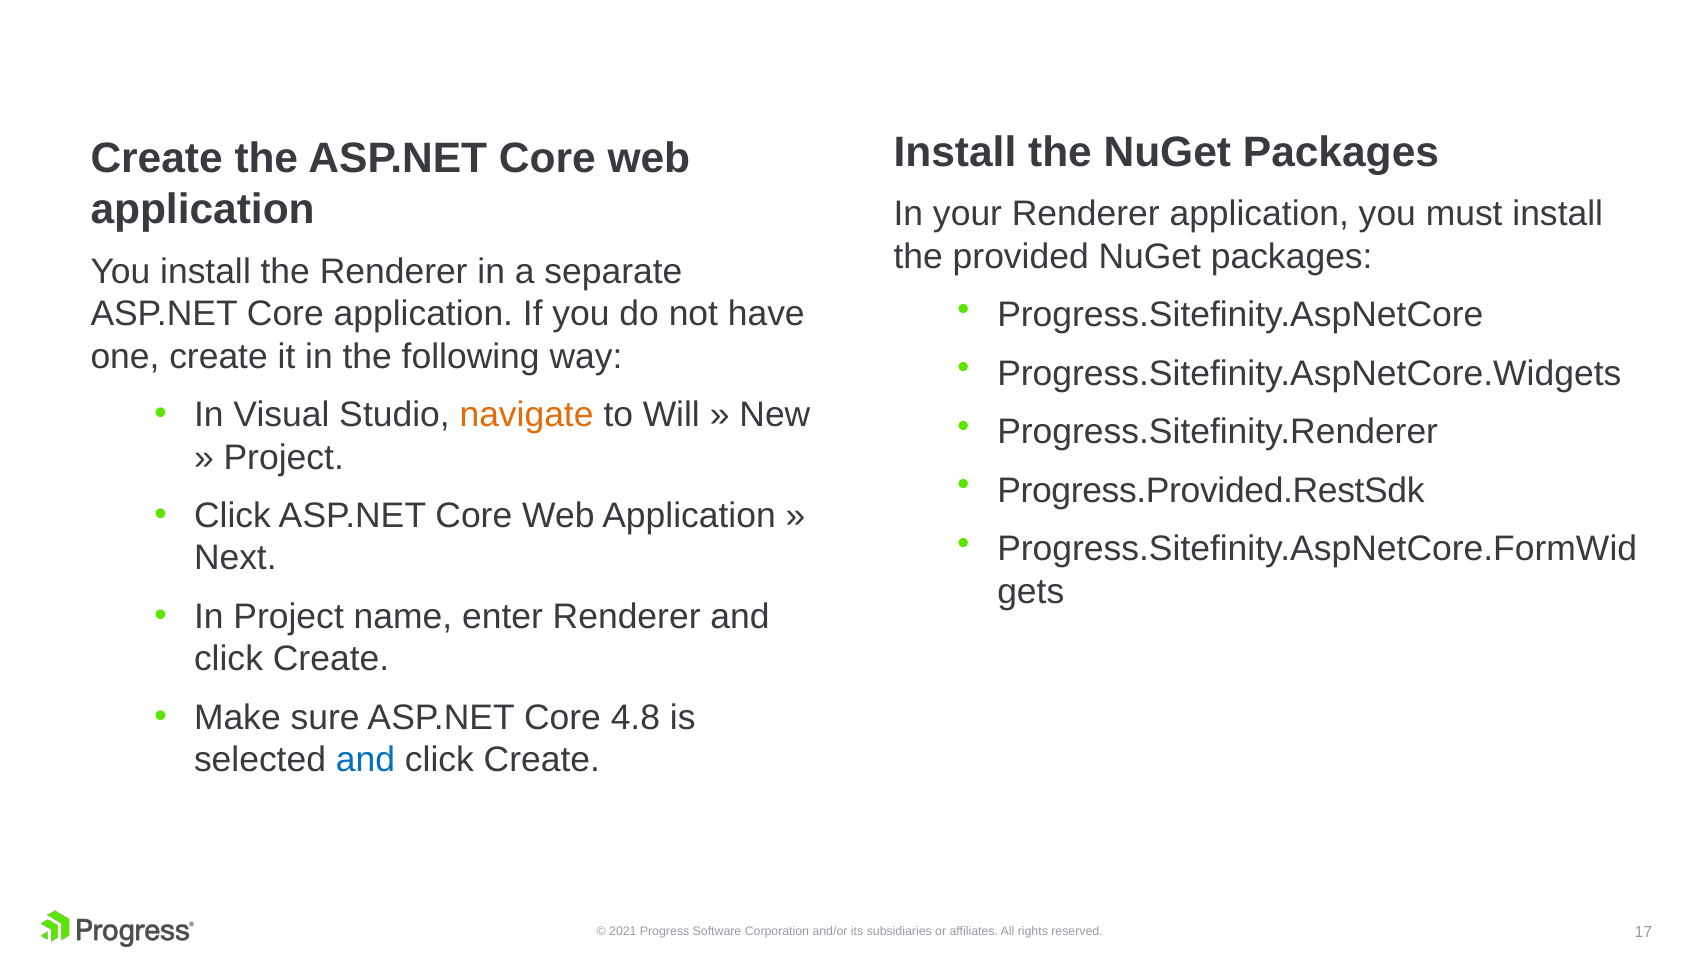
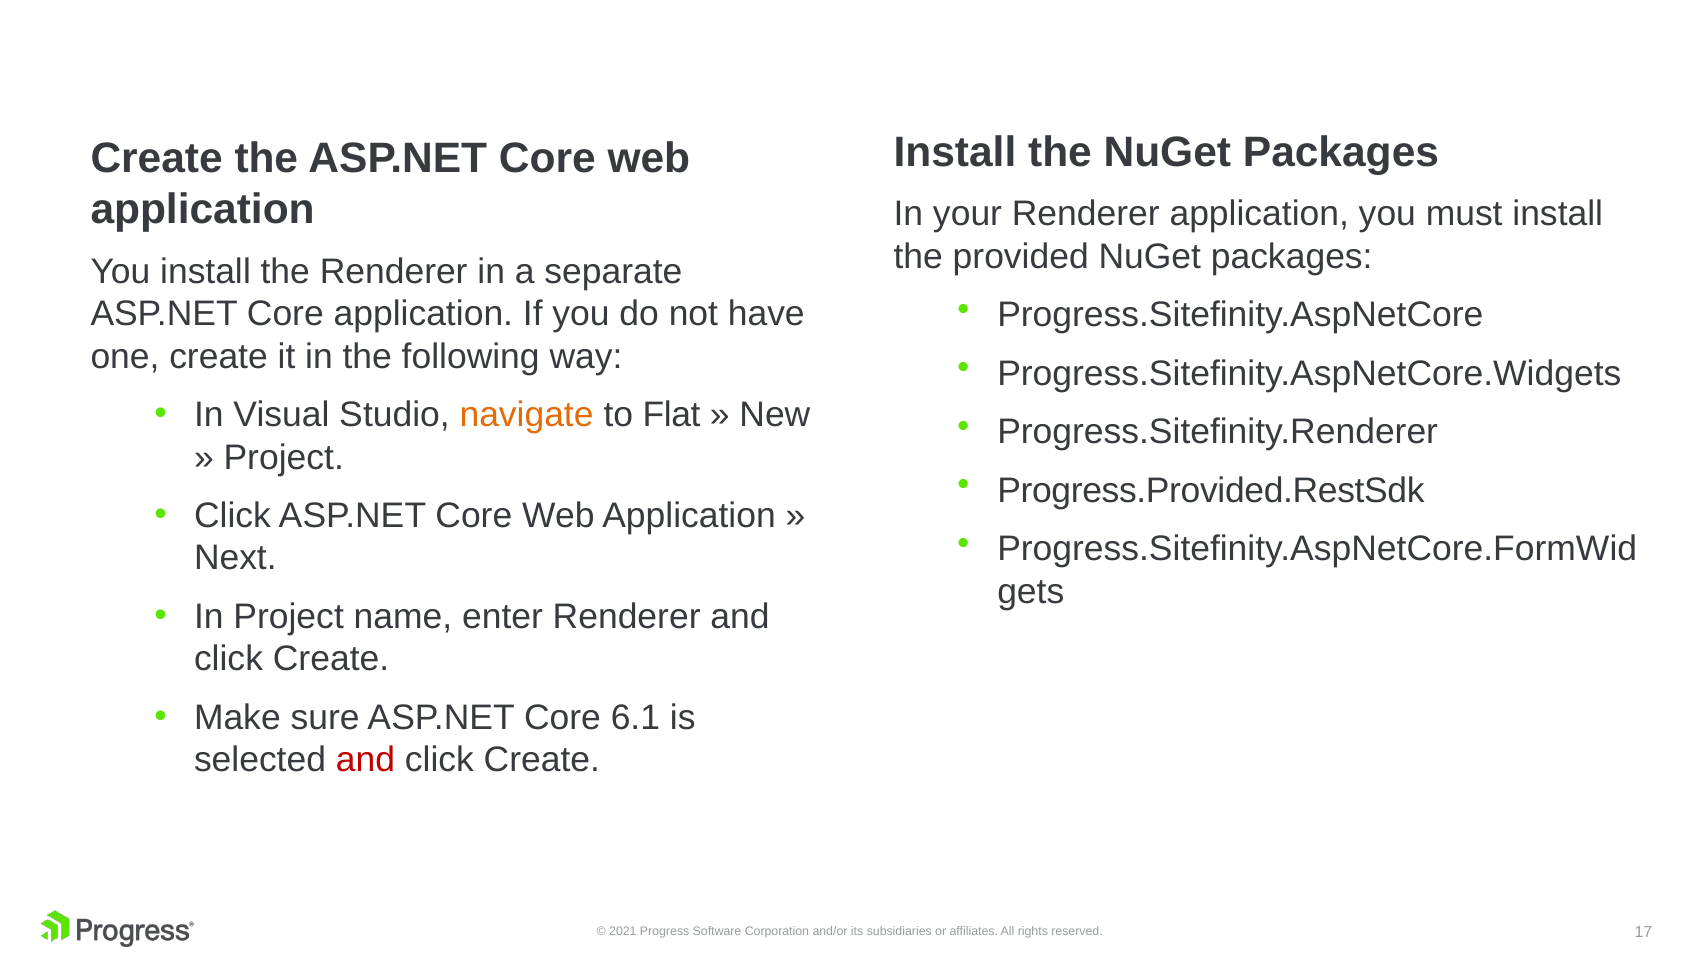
Will: Will -> Flat (671, 415)
4.8: 4.8 -> 6.1 (635, 718)
and colour: blue -> red (366, 761)
